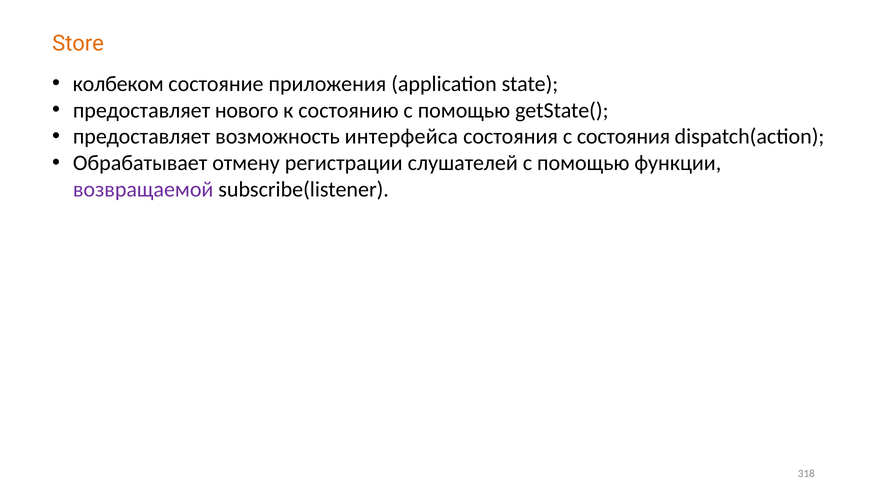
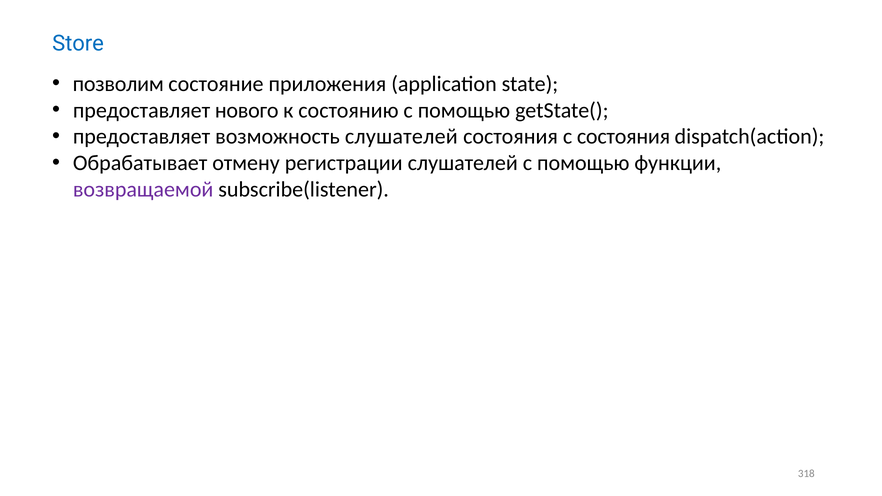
Store colour: orange -> blue (78, 43)
колбеком: колбеком -> позволим (118, 84)
возможность интерфейса: интерфейса -> слушателей (401, 137)
